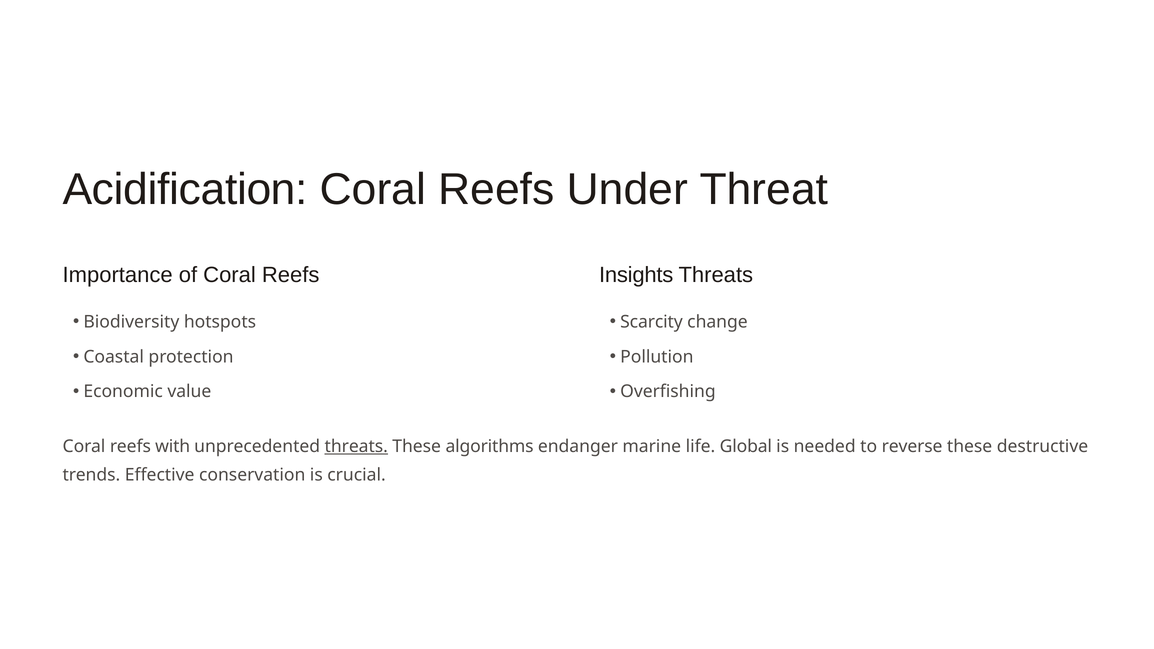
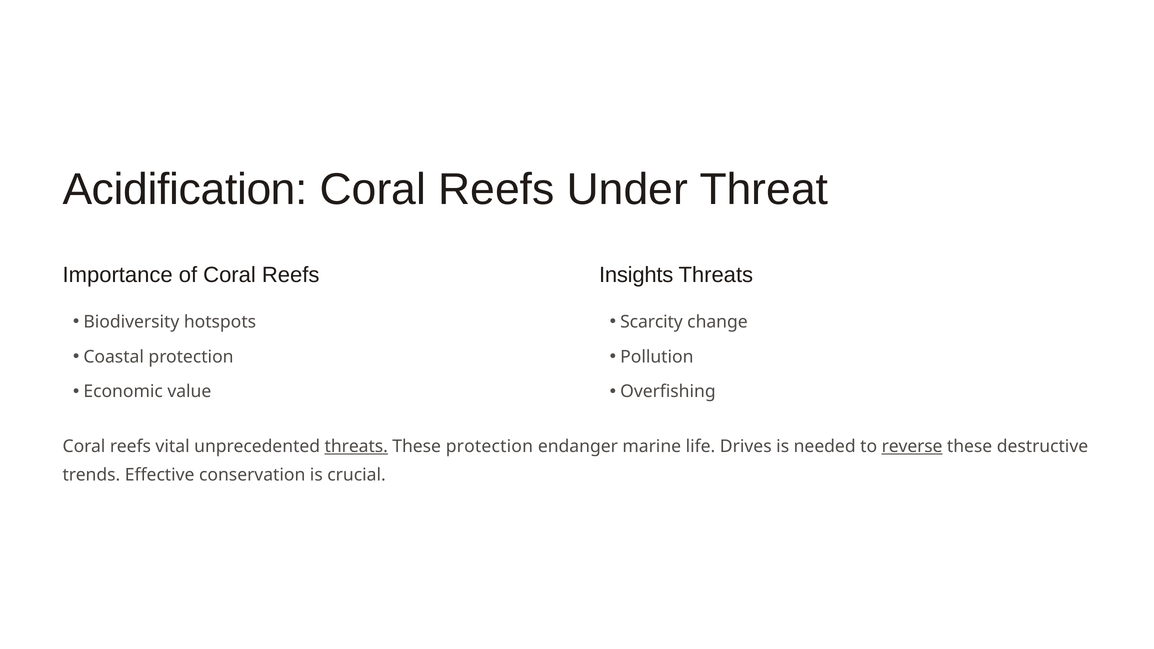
with: with -> vital (173, 447)
These algorithms: algorithms -> protection (489, 447)
Global: Global -> Drives (746, 447)
reverse underline: none -> present (912, 447)
